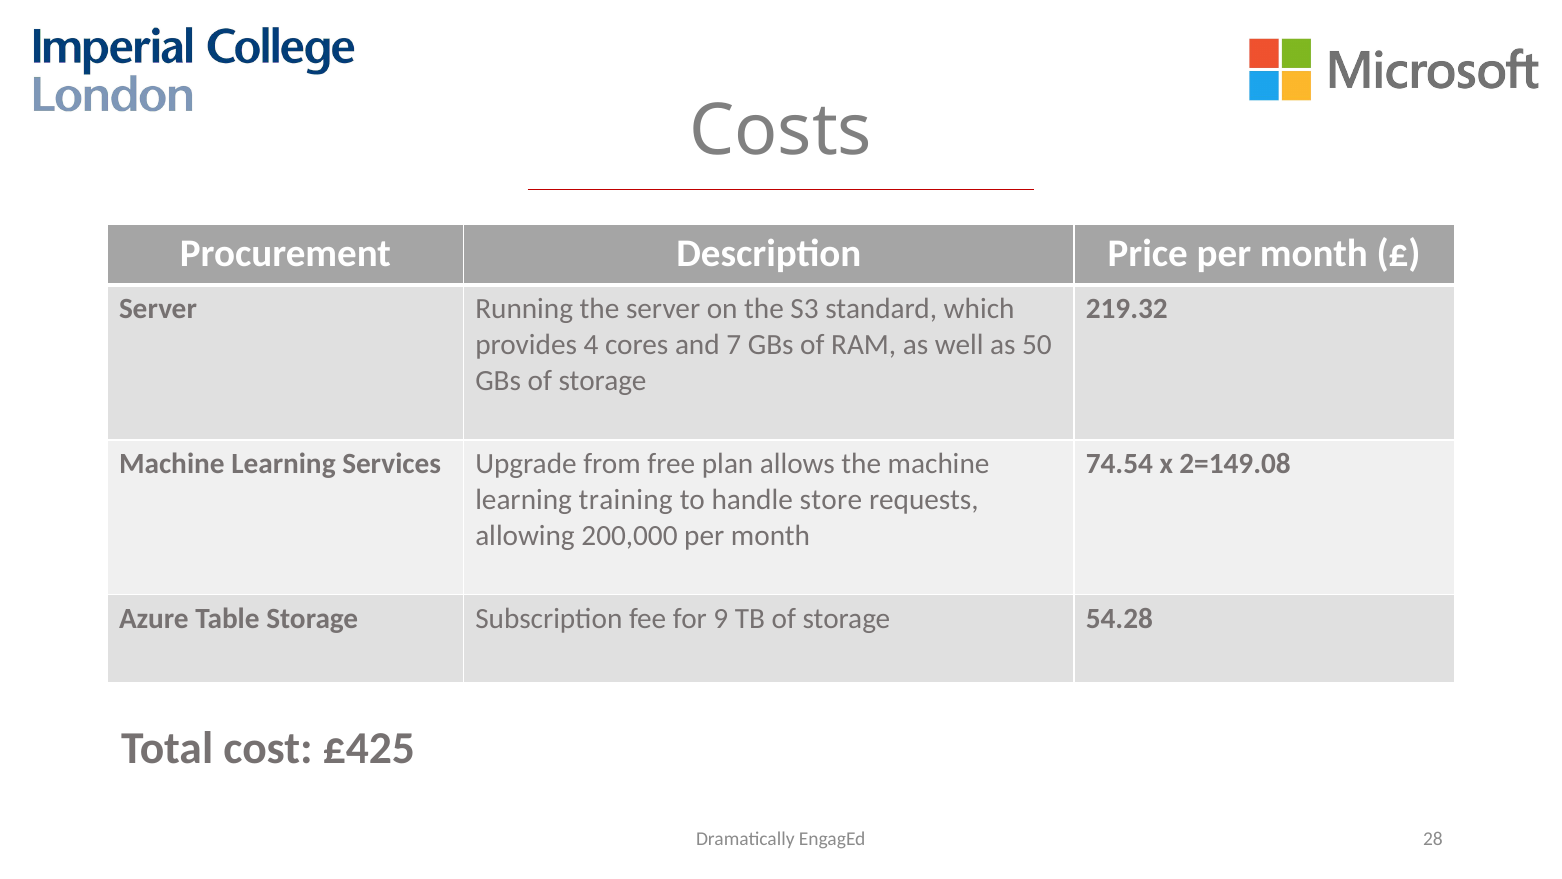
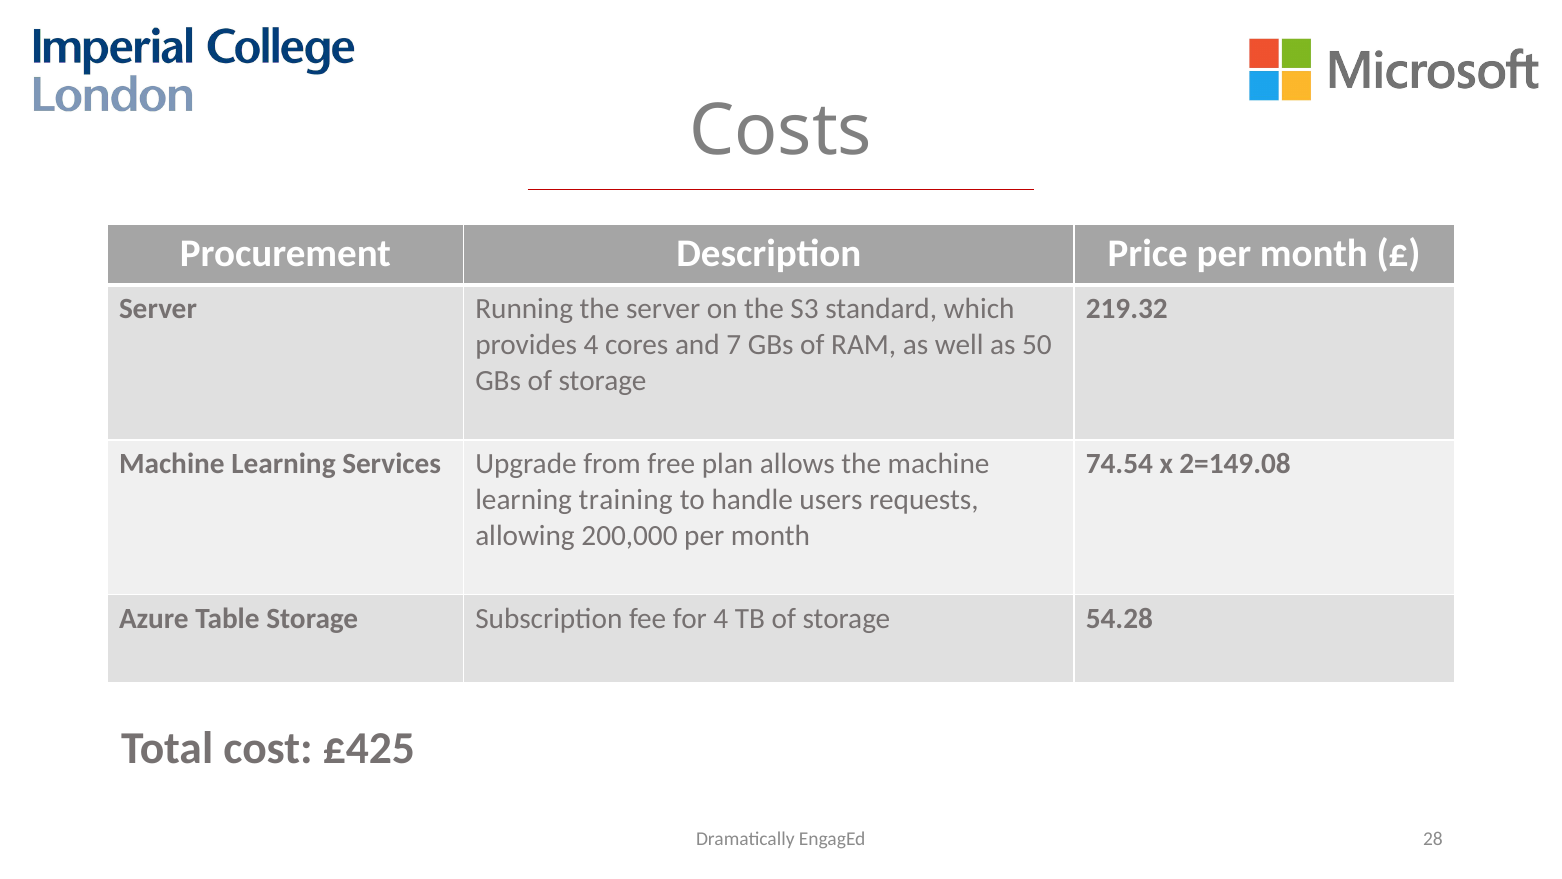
store: store -> users (831, 499)
for 9: 9 -> 4 (721, 618)
